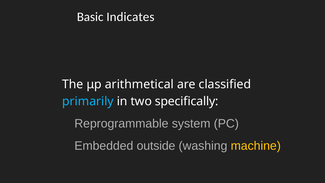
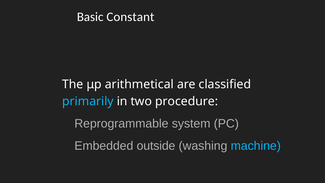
Indicates: Indicates -> Constant (130, 17)
specifically: specifically -> procedure (187, 101)
machine colour: yellow -> light blue (256, 146)
